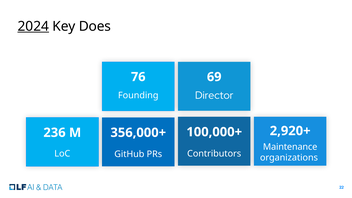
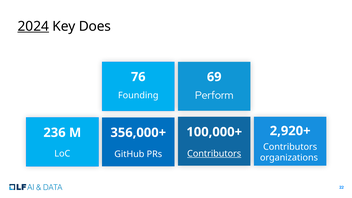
Director: Director -> Perform (214, 95)
Maintenance: Maintenance -> Contributors (290, 147)
Contributors underline: none -> present (214, 154)
